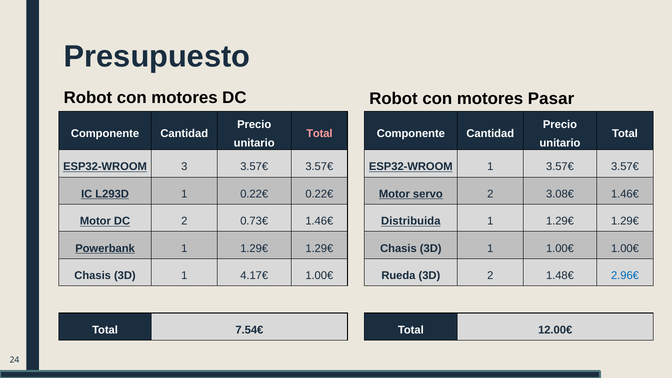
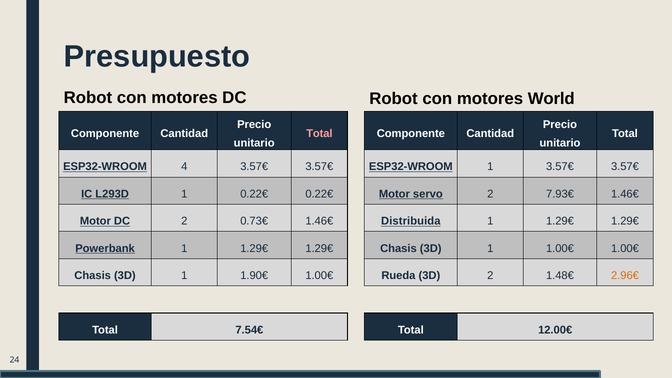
Pasar: Pasar -> World (551, 99)
3: 3 -> 4 (184, 167)
3.08€: 3.08€ -> 7.93€ (560, 194)
4.17€: 4.17€ -> 1.90€ (254, 275)
2.96€ colour: blue -> orange (625, 275)
